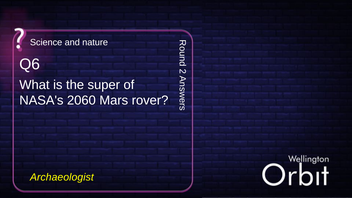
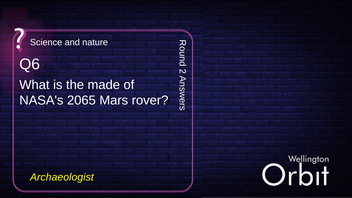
super: super -> made (104, 85)
2060: 2060 -> 2065 (81, 100)
